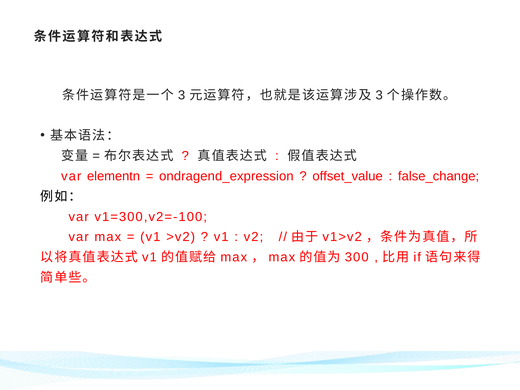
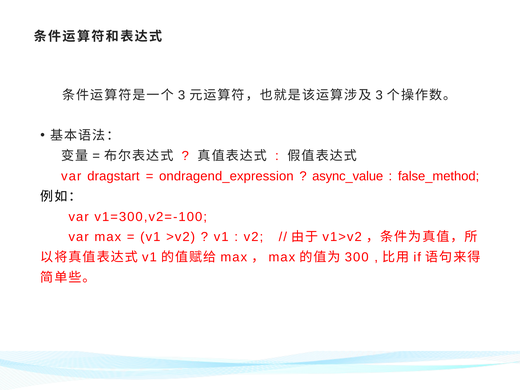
elementn: elementn -> dragstart (113, 176)
offset_value: offset_value -> async_value (348, 176)
false_change: false_change -> false_method (439, 176)
